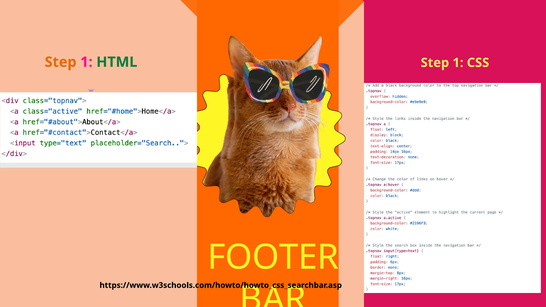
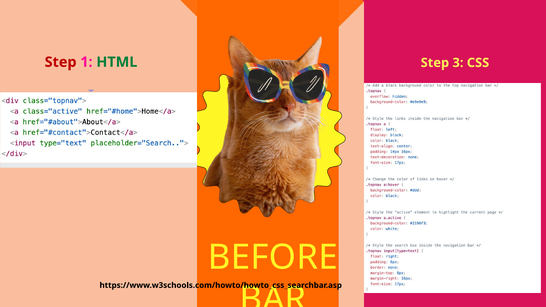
Step colour: orange -> red (61, 62)
1: 1 -> 3 (458, 63)
FOOTER: FOOTER -> BEFORE (273, 258)
